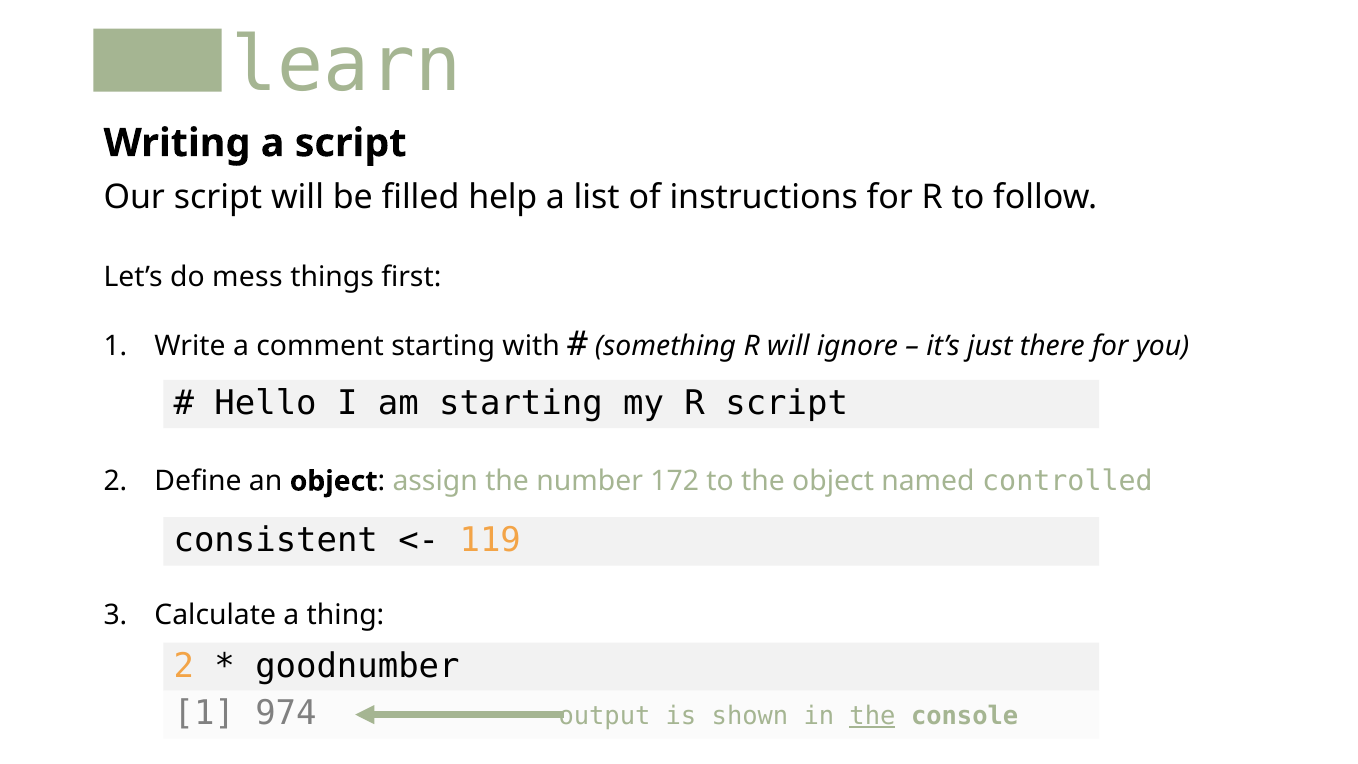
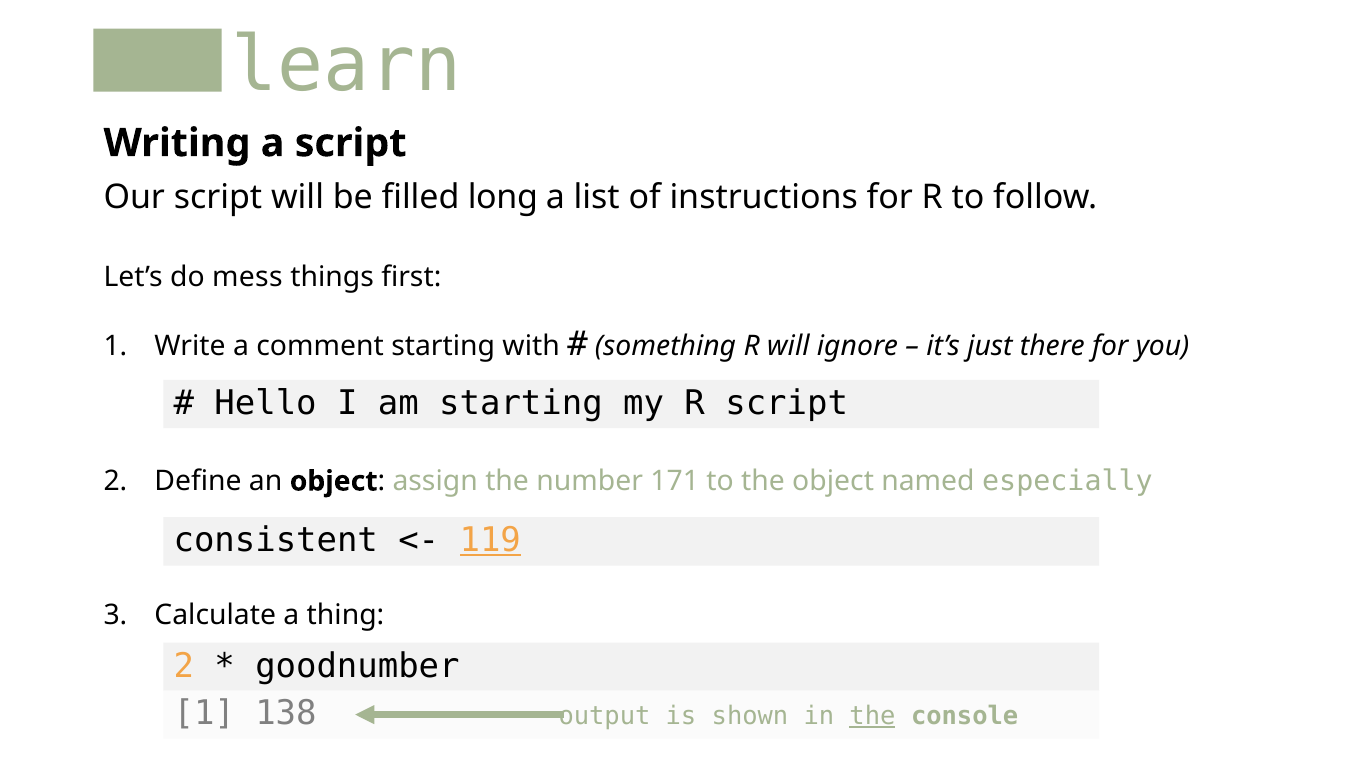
help: help -> long (503, 197)
172: 172 -> 171 (675, 481)
controlled: controlled -> especially (1067, 481)
119 underline: none -> present (490, 540)
974: 974 -> 138 (286, 714)
